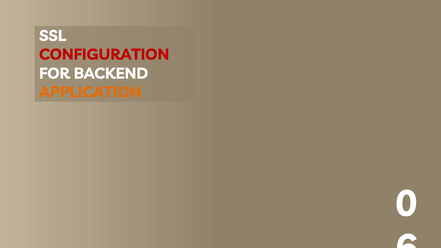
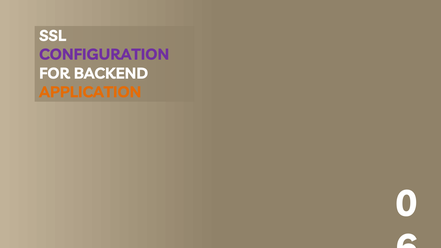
CONFIGURATION colour: red -> purple (104, 55)
